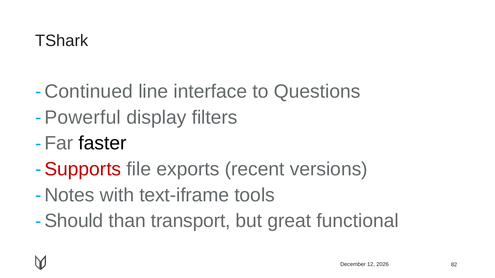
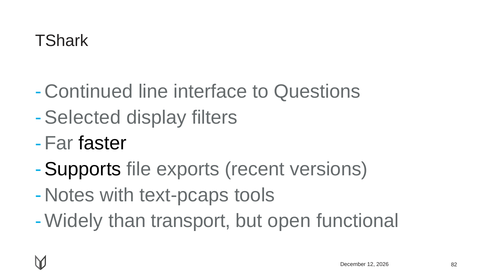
Powerful: Powerful -> Selected (83, 118)
Supports colour: red -> black (83, 169)
text-iframe: text-iframe -> text-pcaps (184, 195)
Should: Should -> Widely (74, 221)
great: great -> open (289, 221)
